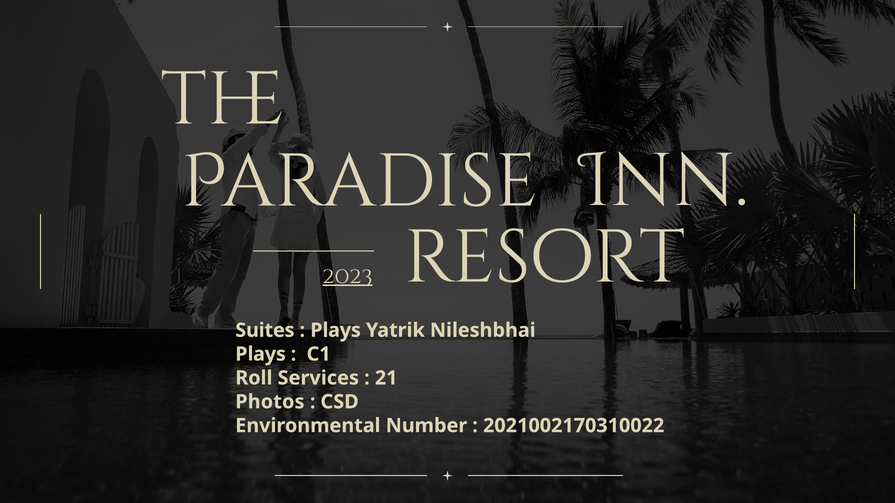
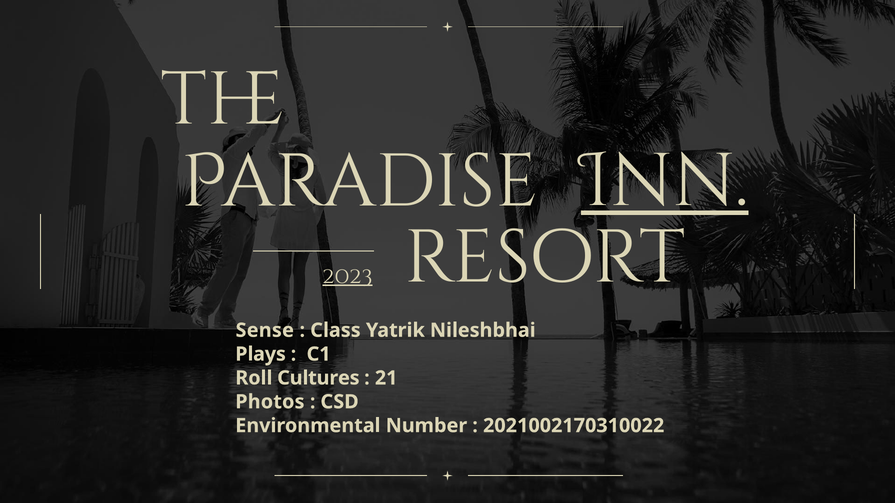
Inn underline: none -> present (665, 181)
Suites: Suites -> Sense (265, 331)
Plays: Plays -> Class (335, 331)
Services: Services -> Cultures (318, 378)
